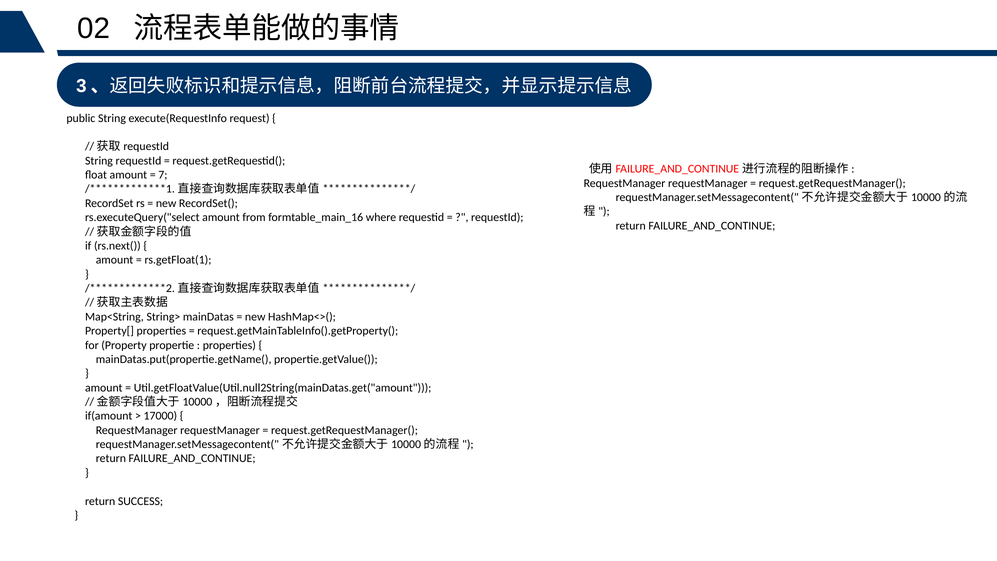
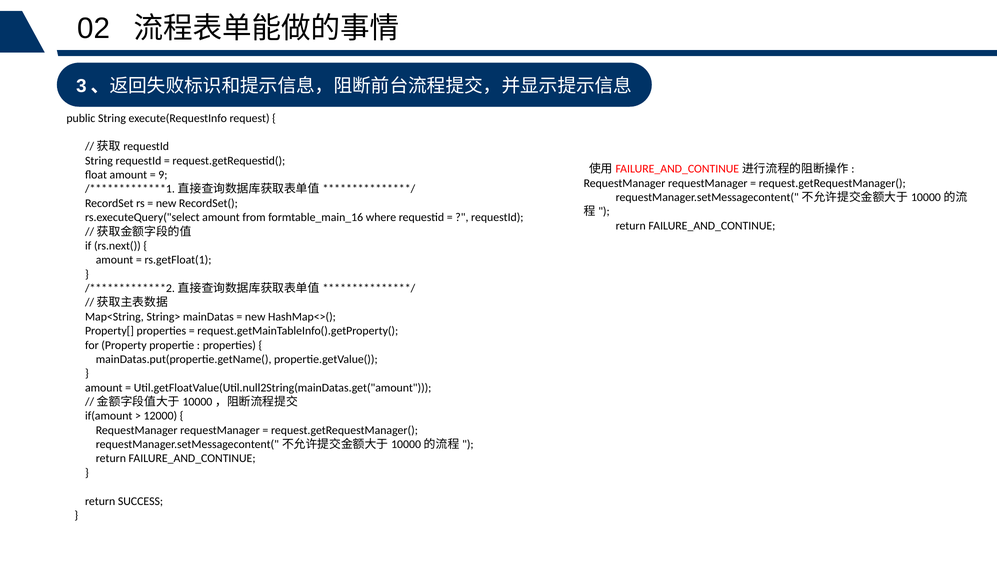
7: 7 -> 9 (163, 175)
17000: 17000 -> 12000 (160, 416)
